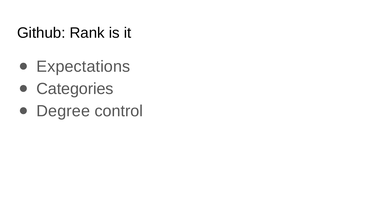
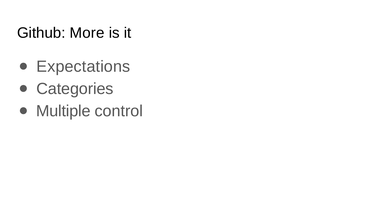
Rank: Rank -> More (87, 33)
Degree: Degree -> Multiple (63, 111)
